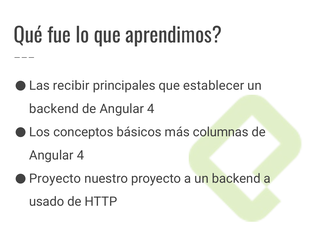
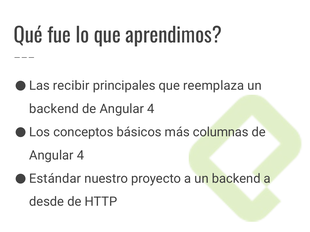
establecer: establecer -> reemplaza (214, 86)
Proyecto: Proyecto -> Estándar (55, 179)
usado: usado -> desde (47, 202)
